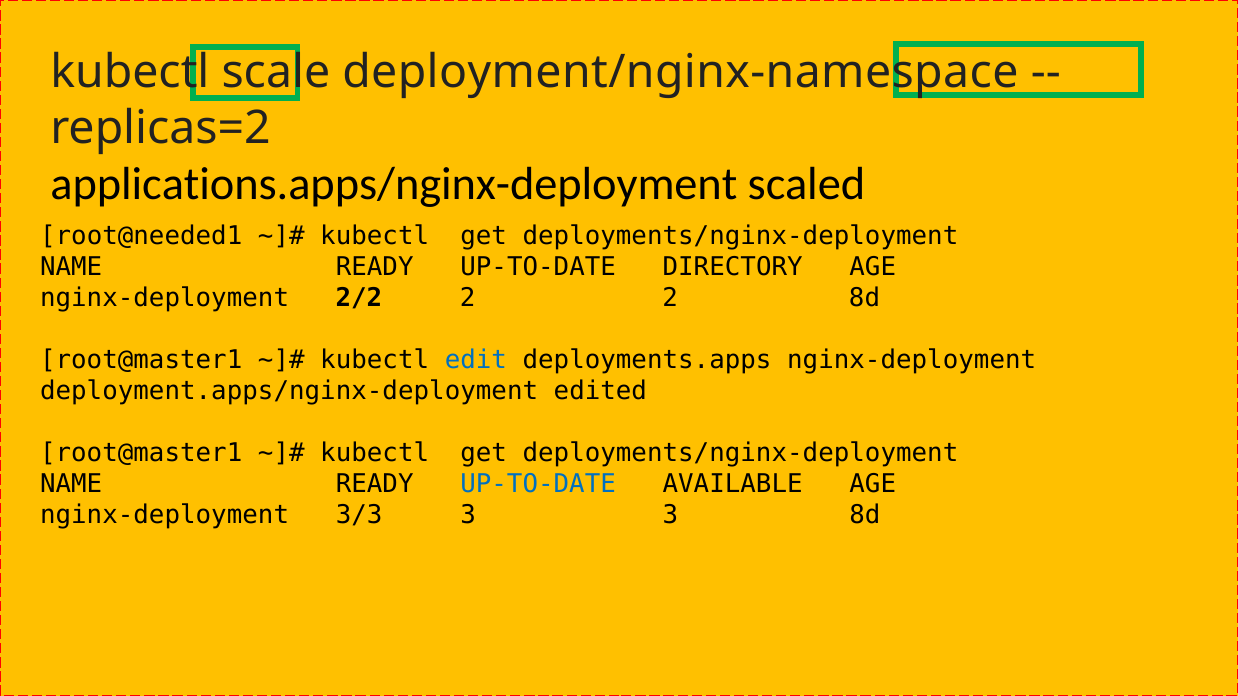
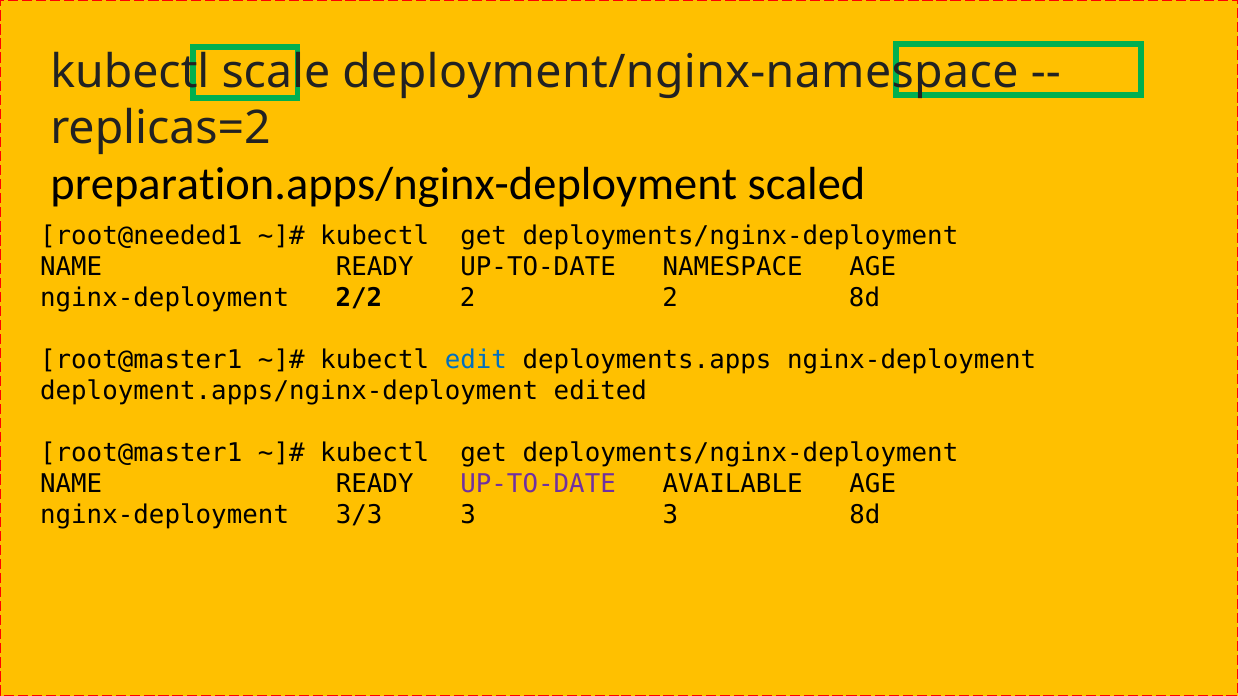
applications.apps/nginx-deployment: applications.apps/nginx-deployment -> preparation.apps/nginx-deployment (394, 184)
DIRECTORY: DIRECTORY -> NAMESPACE (733, 267)
UP-TO-DATE colour: blue -> purple (538, 484)
